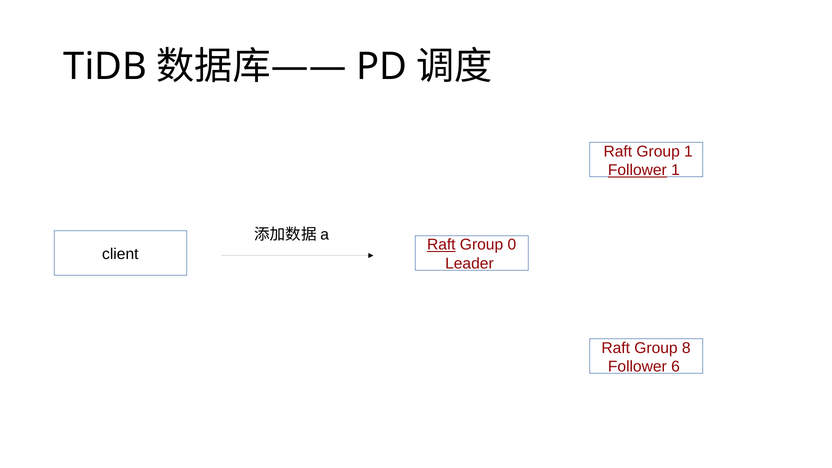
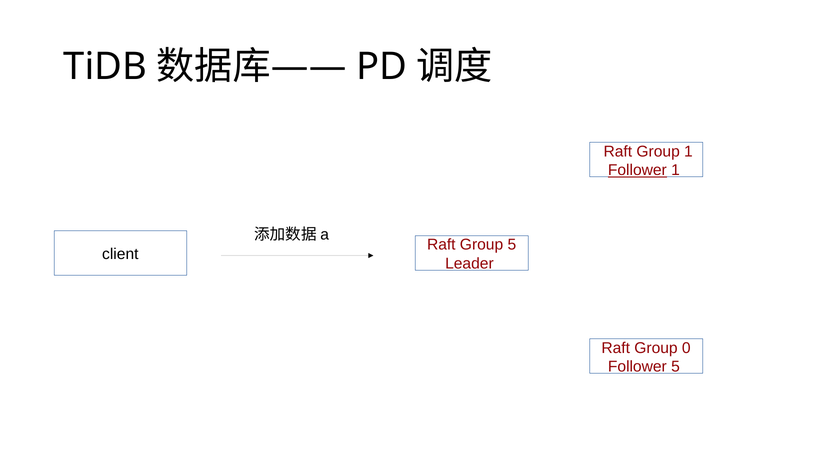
Raft underline: present -> none (441, 245)
Group 0: 0 -> 5 (512, 245)
8: 8 -> 0 (686, 348)
Follower 6: 6 -> 5 (675, 367)
